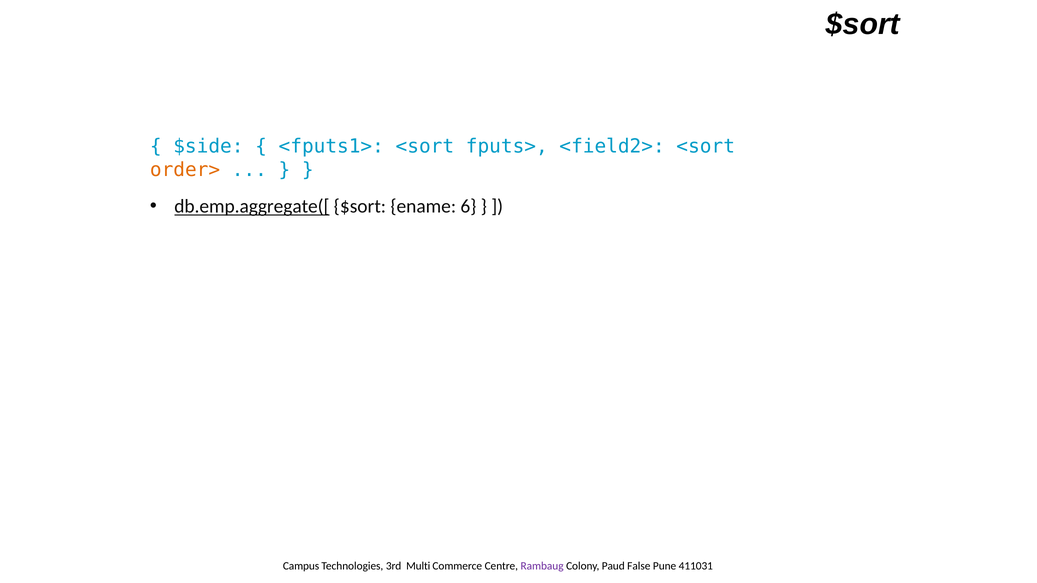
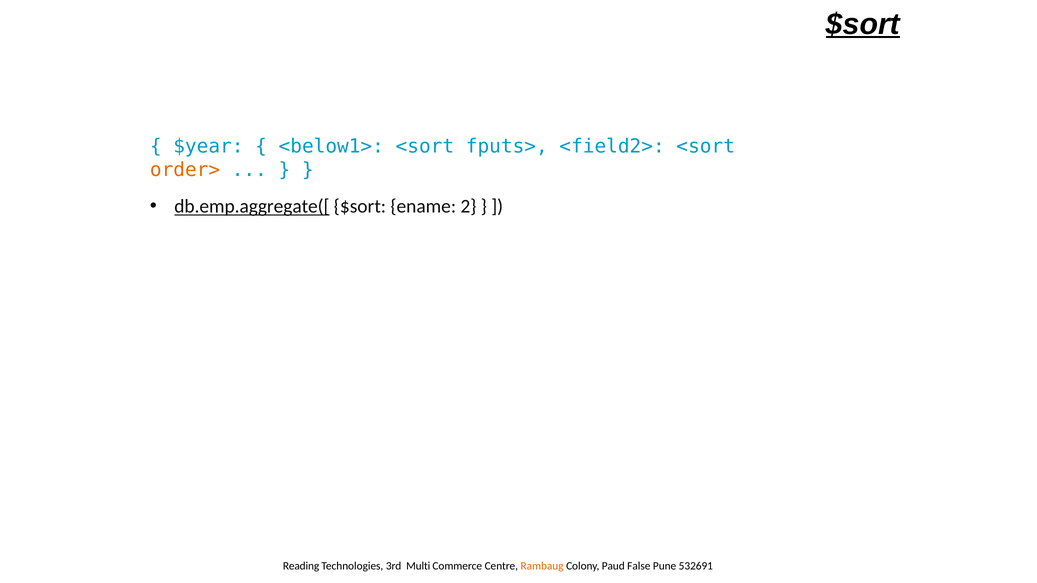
$sort underline: none -> present (863, 24)
$side: $side -> $year (208, 146)
<fputs1>: <fputs1> -> <below1> (331, 146)
6: 6 -> 2 (468, 207)
Campus: Campus -> Reading (301, 566)
Rambaug colour: purple -> orange (542, 566)
411031: 411031 -> 532691 (696, 566)
